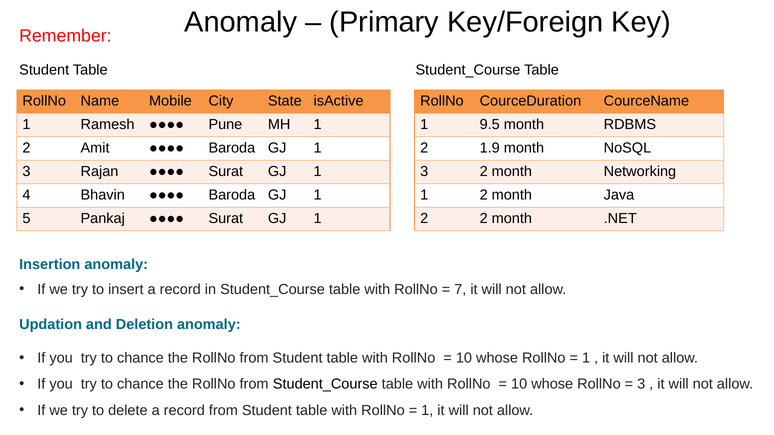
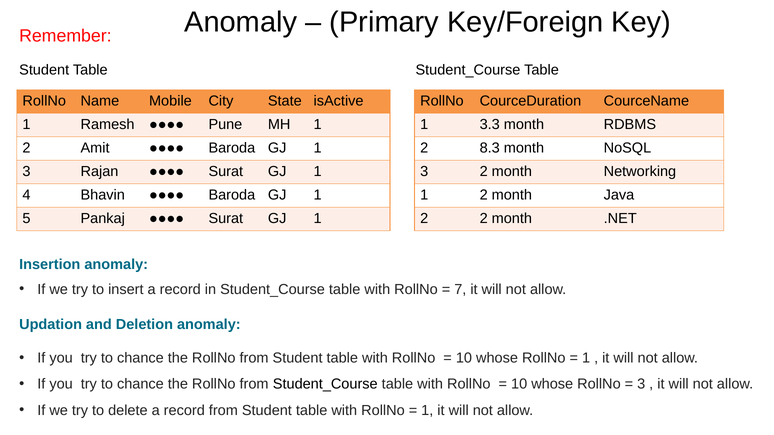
9.5: 9.5 -> 3.3 (490, 125)
1.9: 1.9 -> 8.3 (490, 148)
